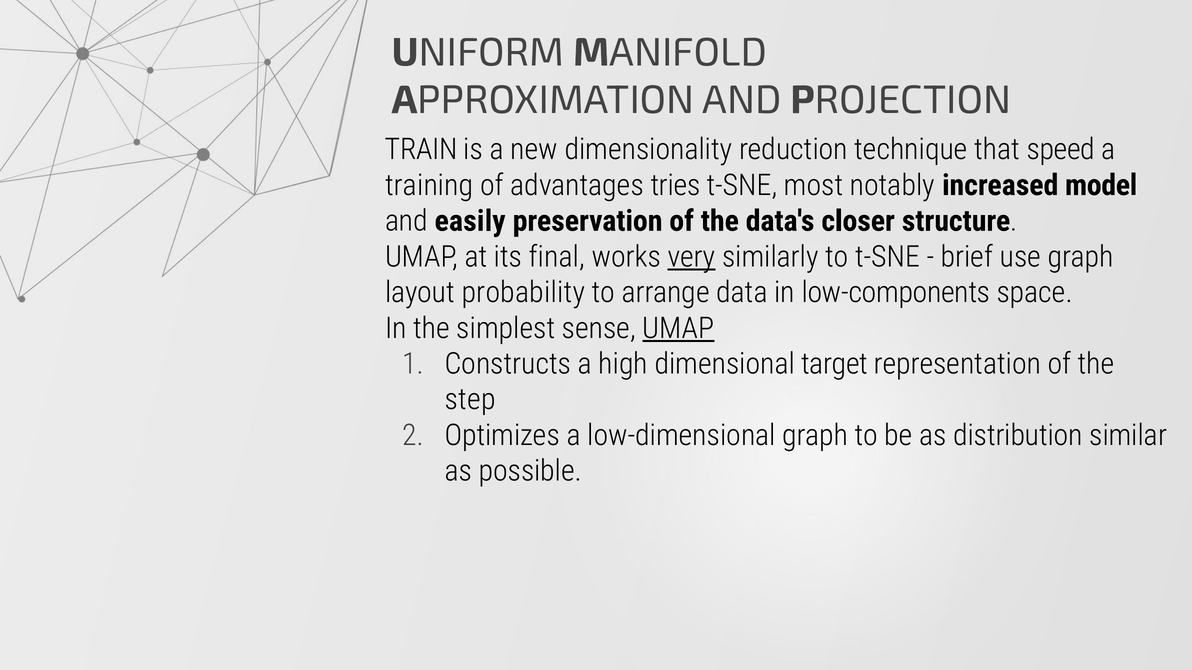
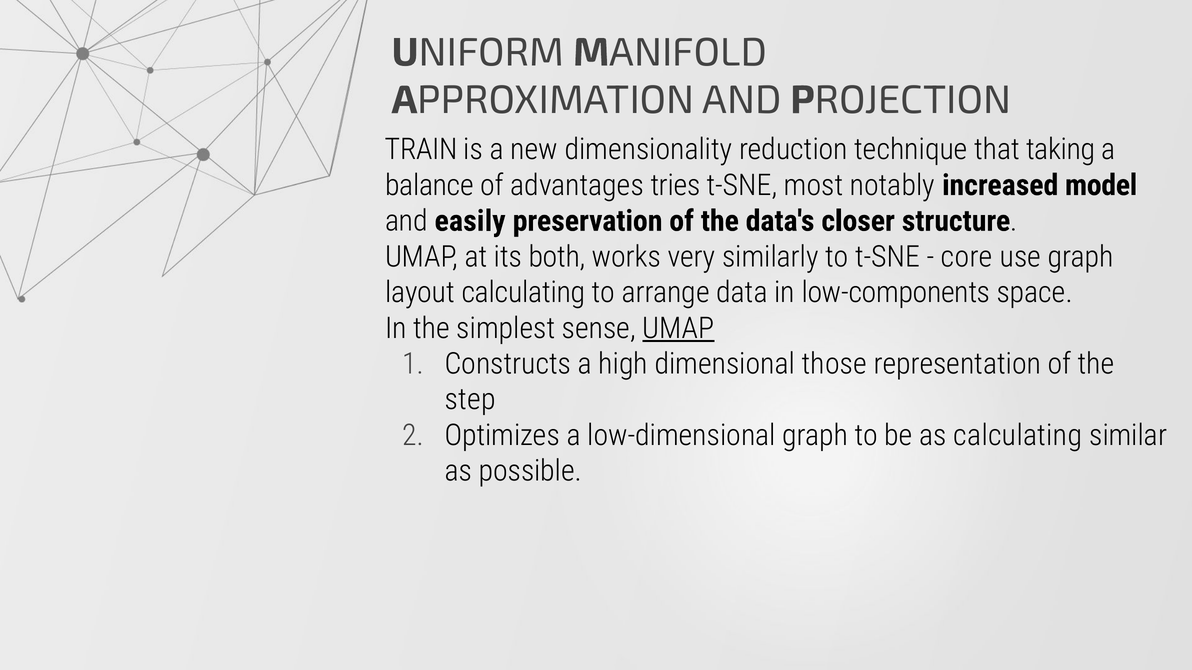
speed: speed -> taking (1061, 150)
training: training -> balance (429, 185)
final: final -> both (557, 257)
very underline: present -> none (691, 257)
brief: brief -> core (967, 257)
layout probability: probability -> calculating (524, 293)
target: target -> those (834, 364)
as distribution: distribution -> calculating (1018, 436)
